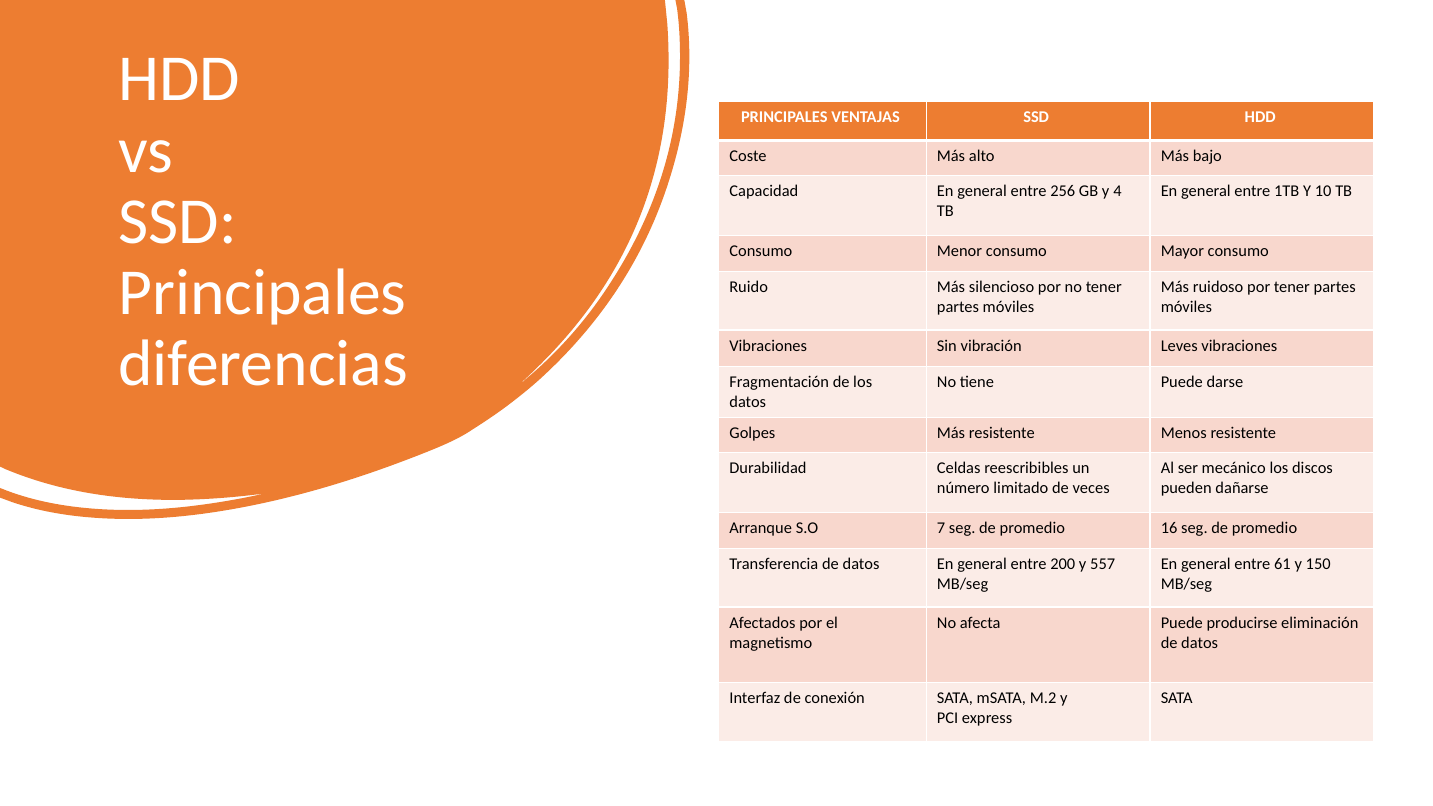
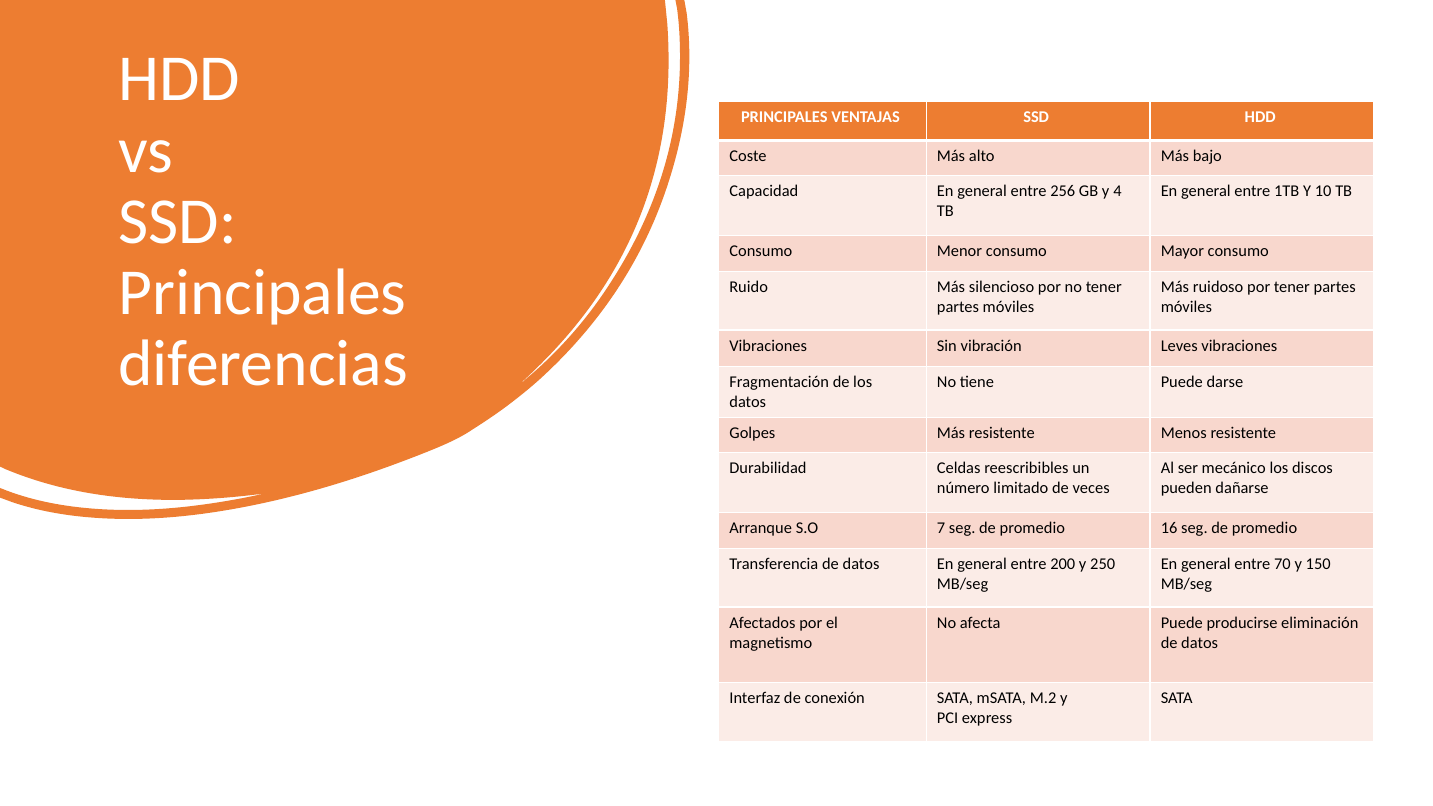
557: 557 -> 250 (1103, 564)
61: 61 -> 70 (1283, 564)
